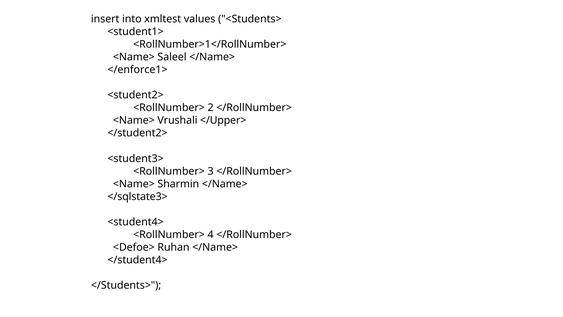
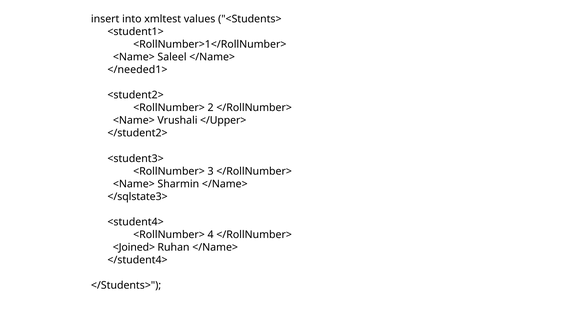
</enforce1>: </enforce1> -> </needed1> (137, 70)
<Defoe>: <Defoe> -> <Joined> (134, 247)
